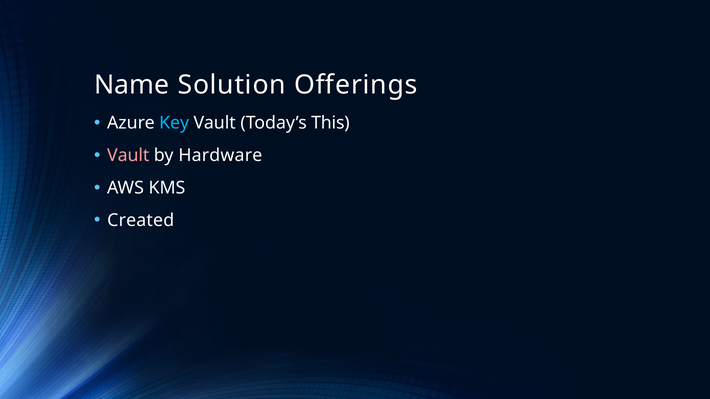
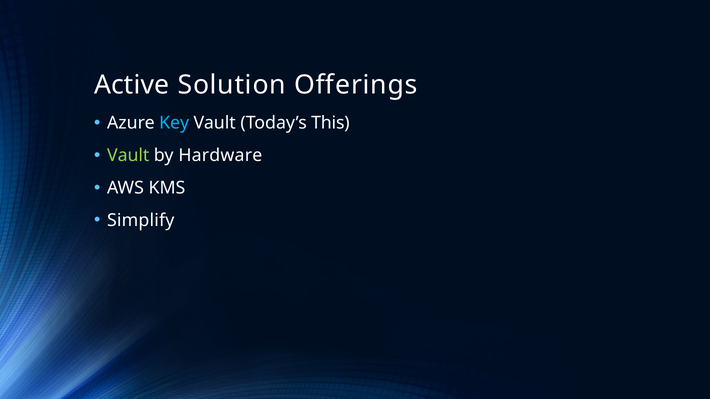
Name: Name -> Active (132, 85)
Vault colour: pink -> light green (128, 156)
Created: Created -> Simplify (141, 221)
